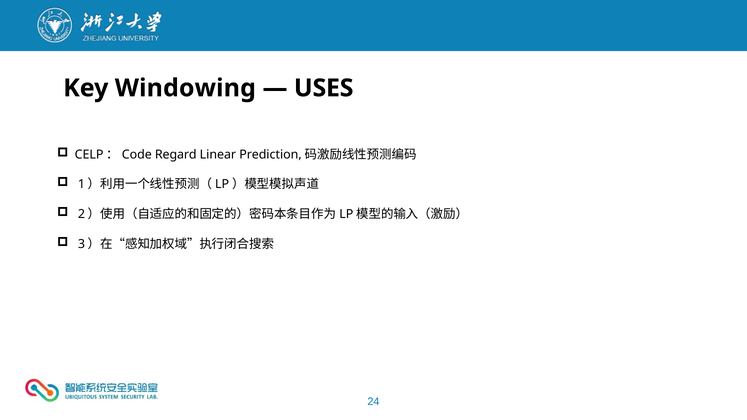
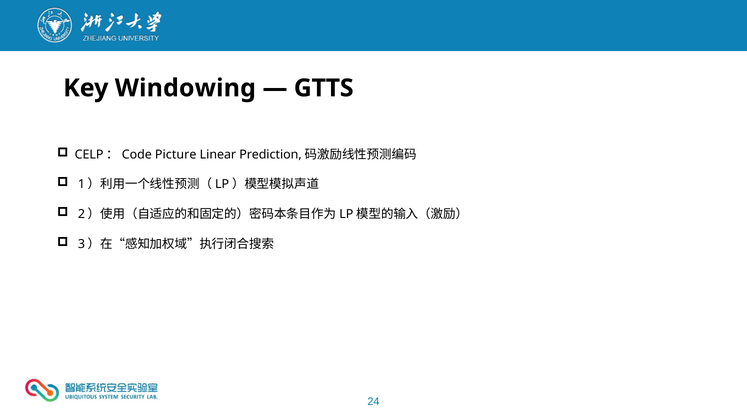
USES: USES -> GTTS (324, 88)
Regard: Regard -> Picture (176, 155)
